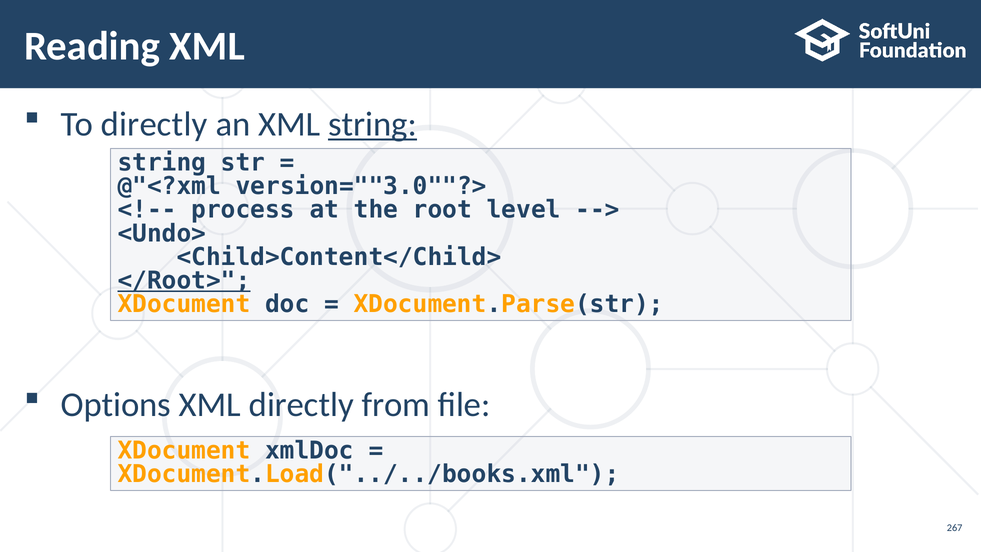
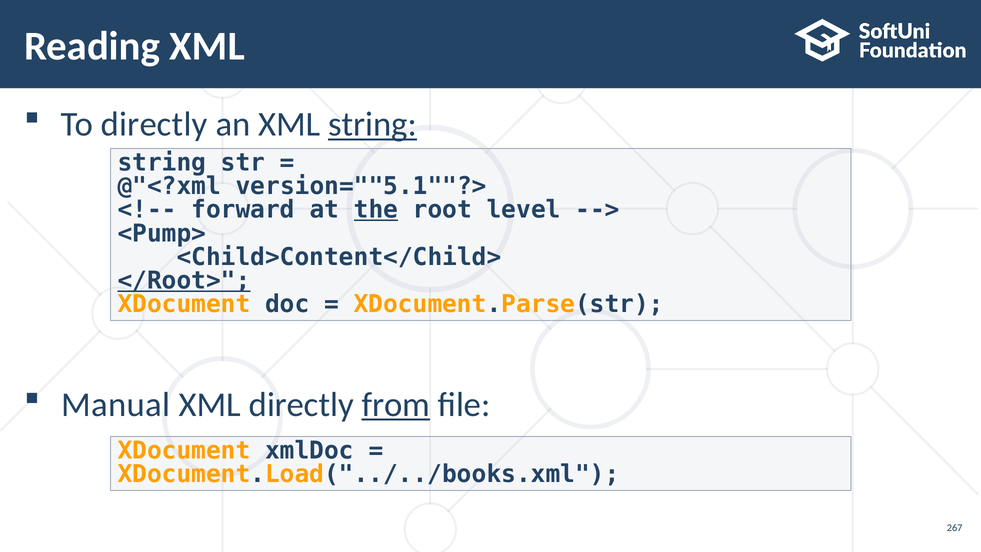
version=""3.0""?>: version=""3.0""?> -> version=""5.1""?> (361, 186)
process: process -> forward (243, 210)
the underline: none -> present (376, 210)
<Undo>: <Undo> -> <Pump> (162, 233)
Options: Options -> Manual (116, 405)
from underline: none -> present (396, 405)
